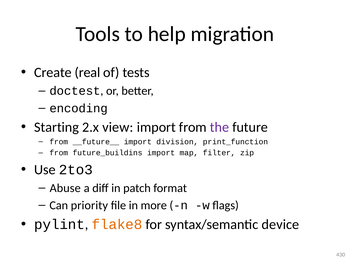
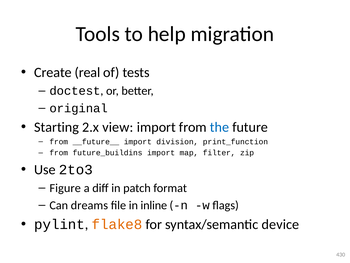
encoding: encoding -> original (79, 108)
the colour: purple -> blue (219, 127)
Abuse: Abuse -> Figure (65, 188)
priority: priority -> dreams (89, 205)
more: more -> inline (154, 205)
